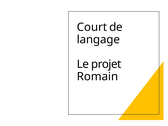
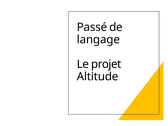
Court: Court -> Passé (92, 27)
Romain: Romain -> Altitude (98, 77)
